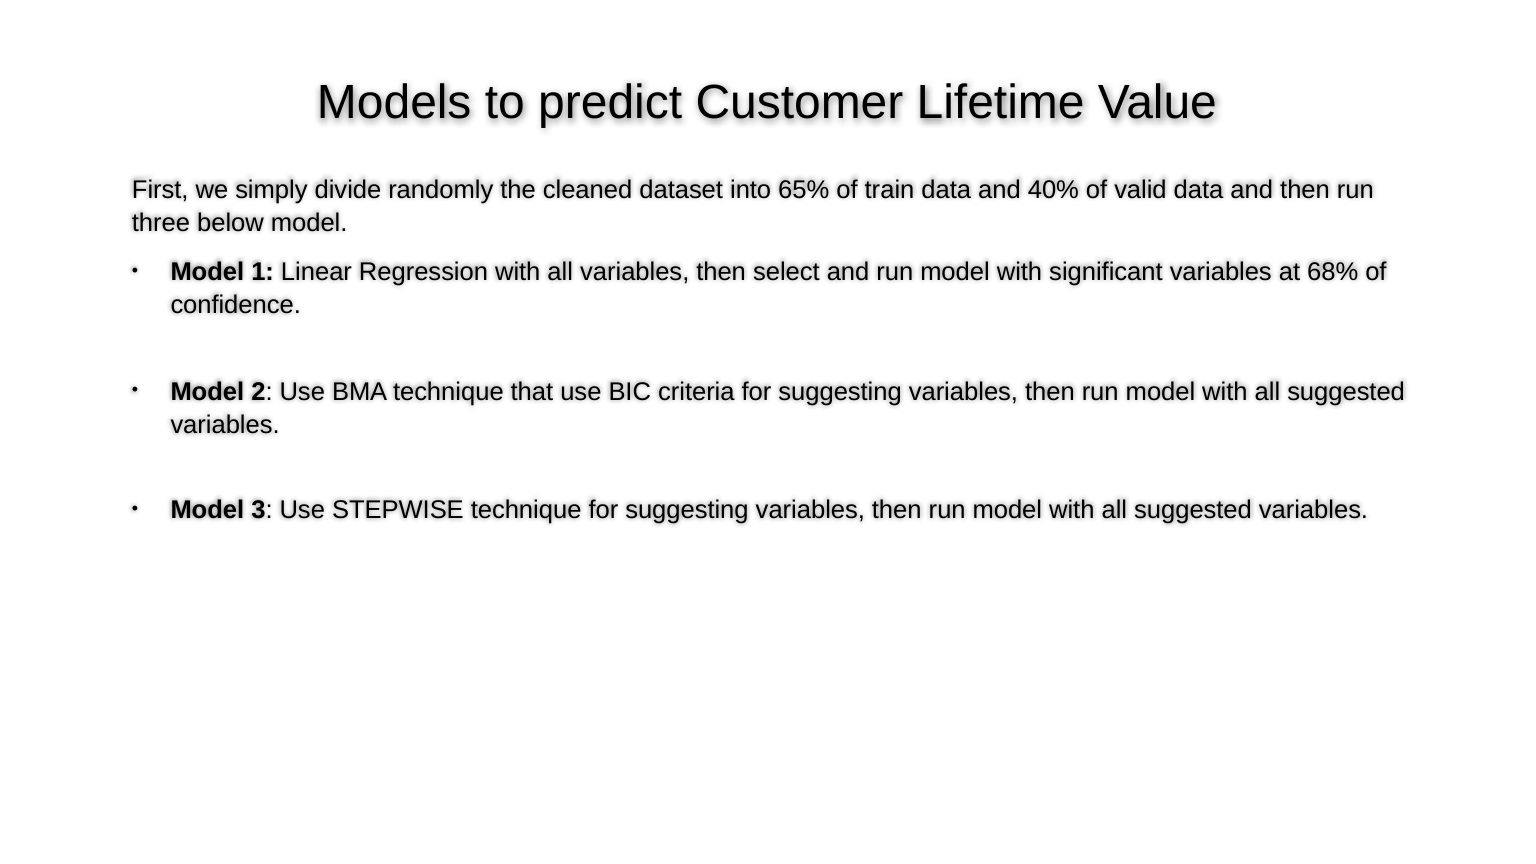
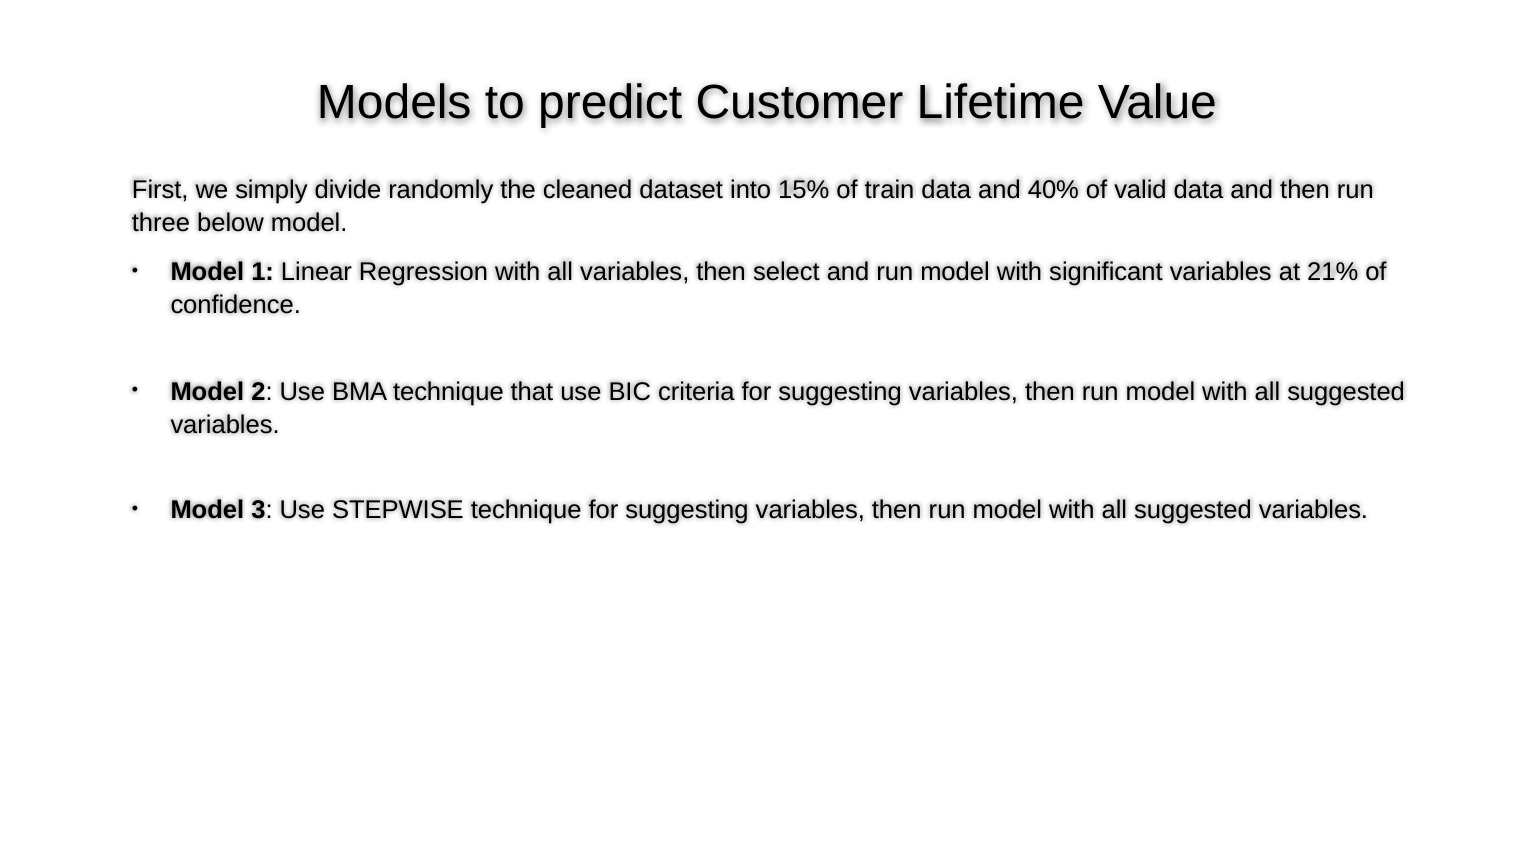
65%: 65% -> 15% (804, 190)
68%: 68% -> 21% (1333, 272)
